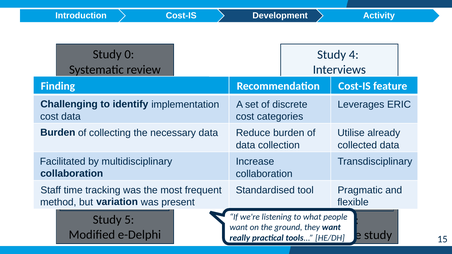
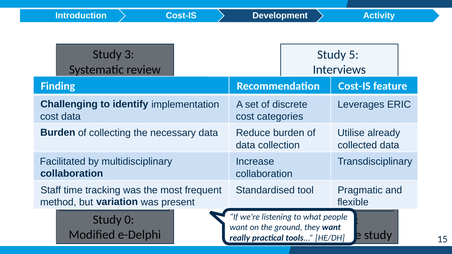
0: 0 -> 3 (129, 55)
4: 4 -> 5 (354, 55)
5: 5 -> 0 (129, 220)
